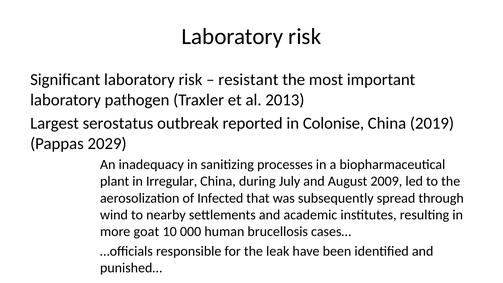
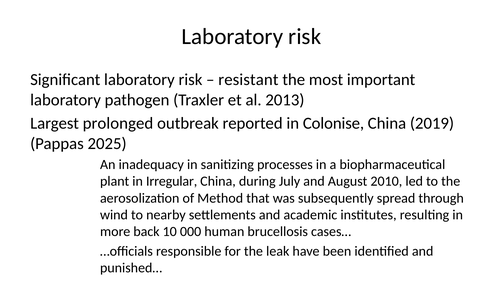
serostatus: serostatus -> prolonged (118, 123)
2029: 2029 -> 2025 (107, 143)
2009: 2009 -> 2010 (386, 181)
Infected: Infected -> Method (220, 198)
goat: goat -> back (146, 232)
